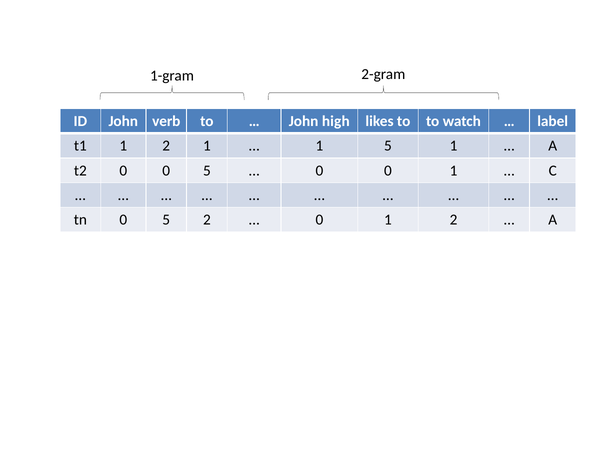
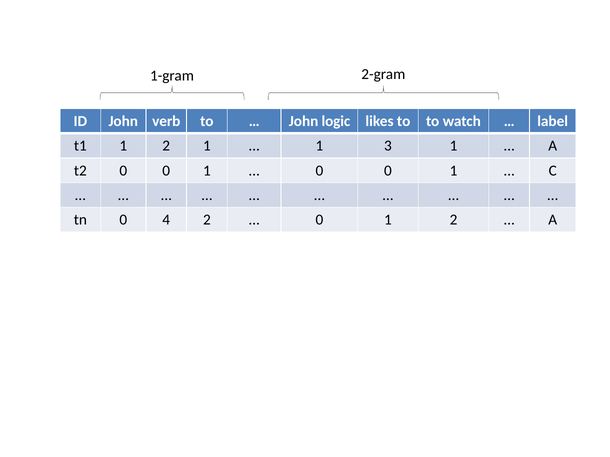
high: high -> logic (336, 121)
1 5: 5 -> 3 (388, 146)
t2 0 0 5: 5 -> 1 (207, 171)
tn 0 5: 5 -> 4 (166, 220)
